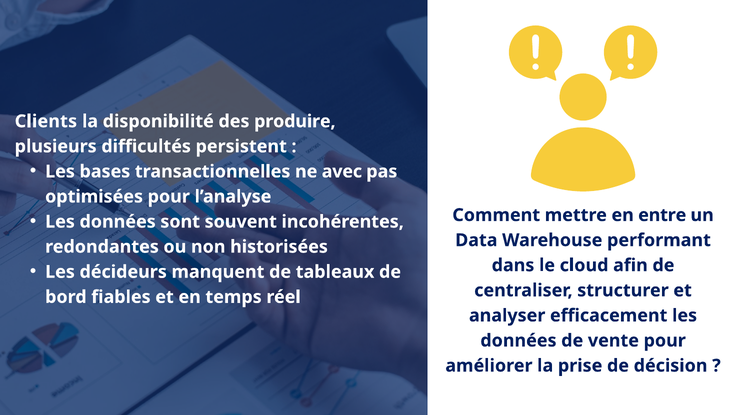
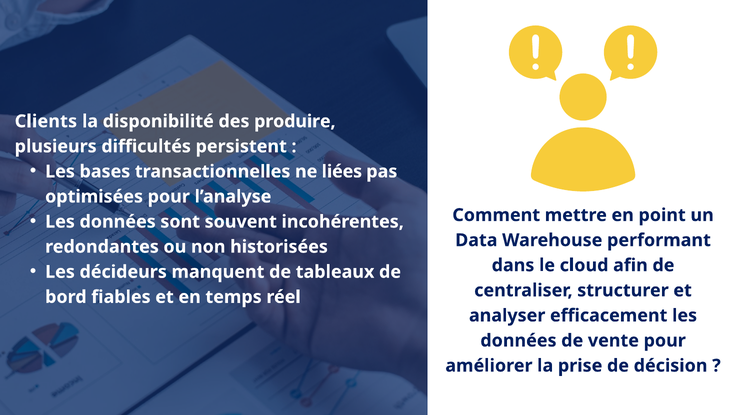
avec: avec -> liées (342, 171)
entre: entre -> point (662, 215)
